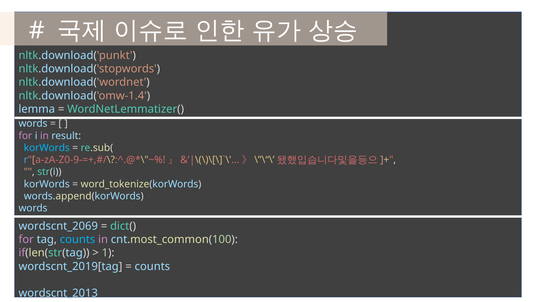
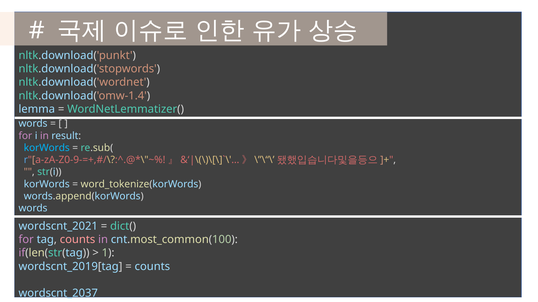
wordscnt_2069: wordscnt_2069 -> wordscnt_2021 (58, 227)
counts colour: light blue -> pink (78, 240)
wordscnt_2013: wordscnt_2013 -> wordscnt_2037 (58, 294)
